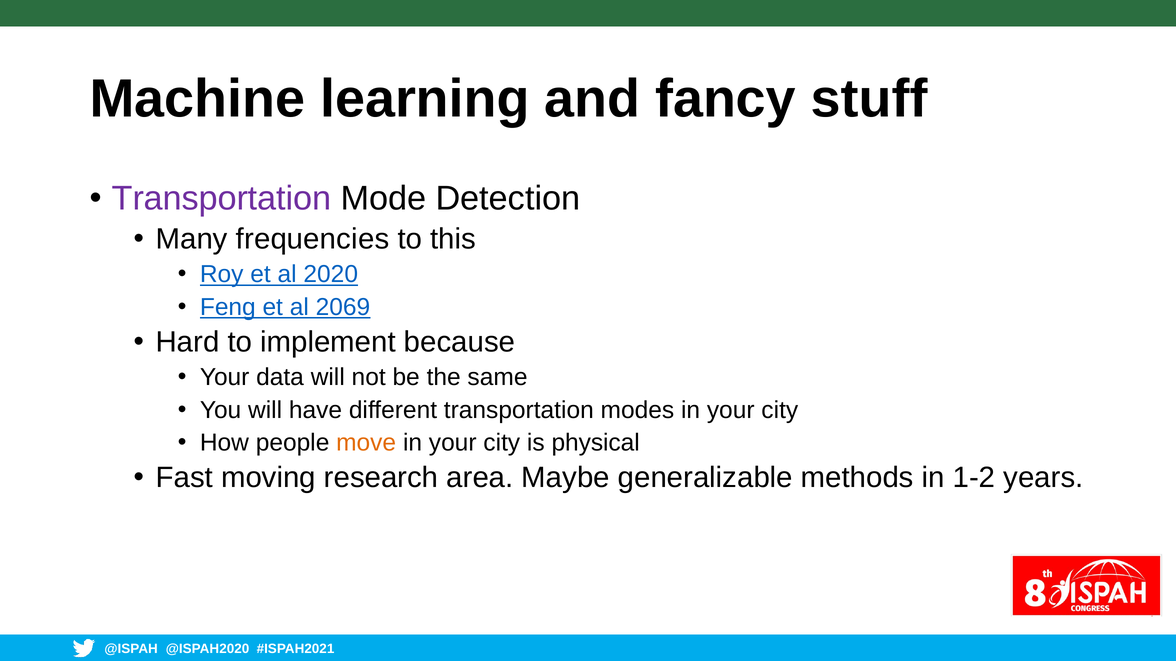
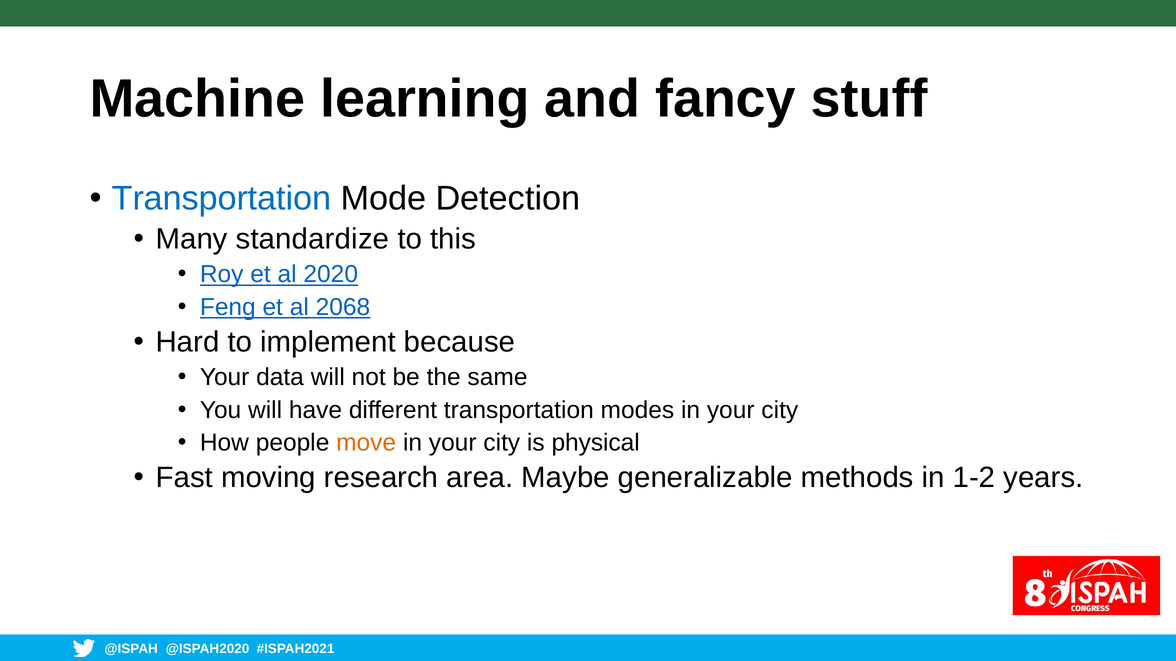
Transportation colour: purple -> blue (221, 199)
frequencies: frequencies -> standardize (312, 239)
2069: 2069 -> 2068 (343, 307)
